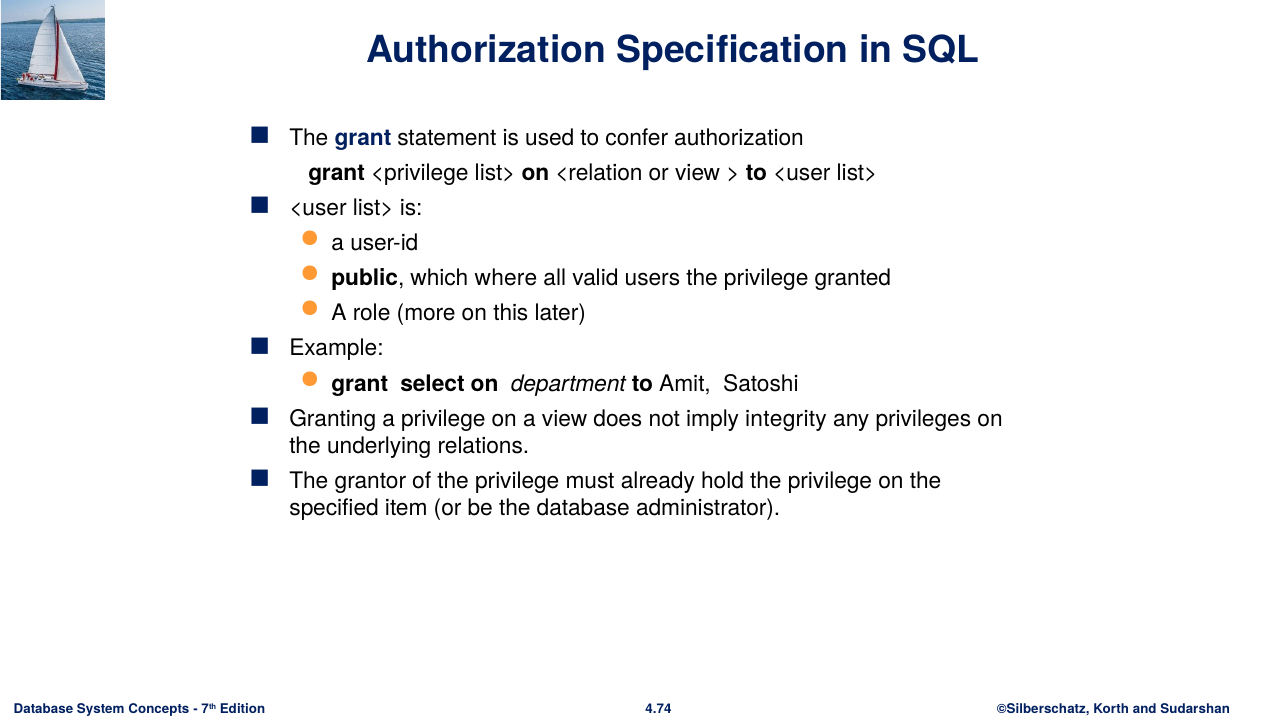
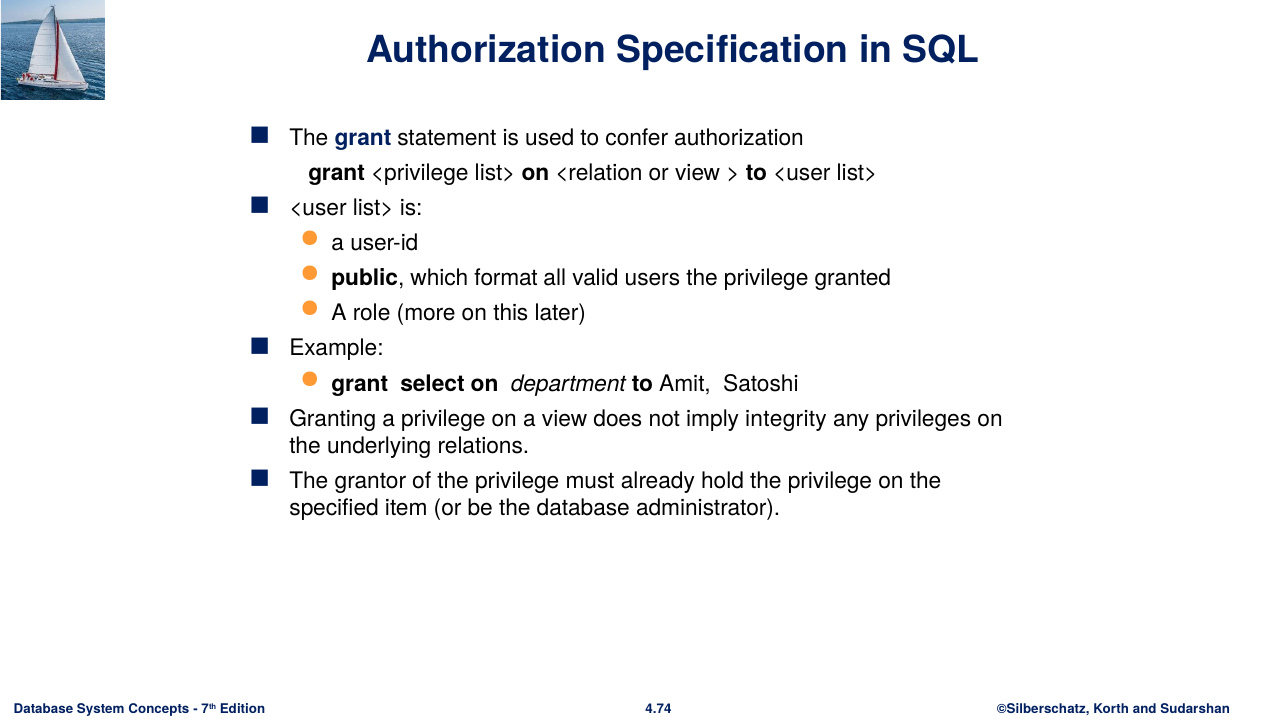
where: where -> format (506, 278)
